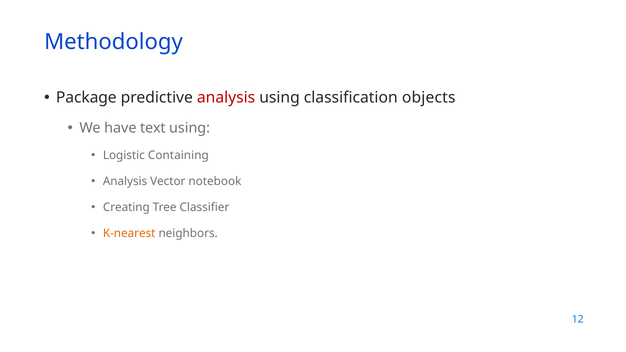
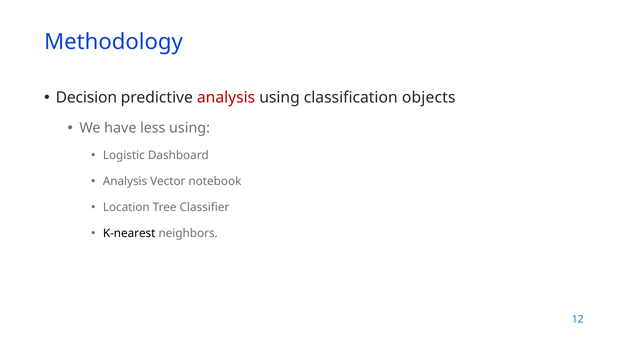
Package: Package -> Decision (86, 98)
text: text -> less (153, 128)
Containing: Containing -> Dashboard (178, 156)
Creating: Creating -> Location (126, 208)
K-nearest colour: orange -> black (129, 234)
